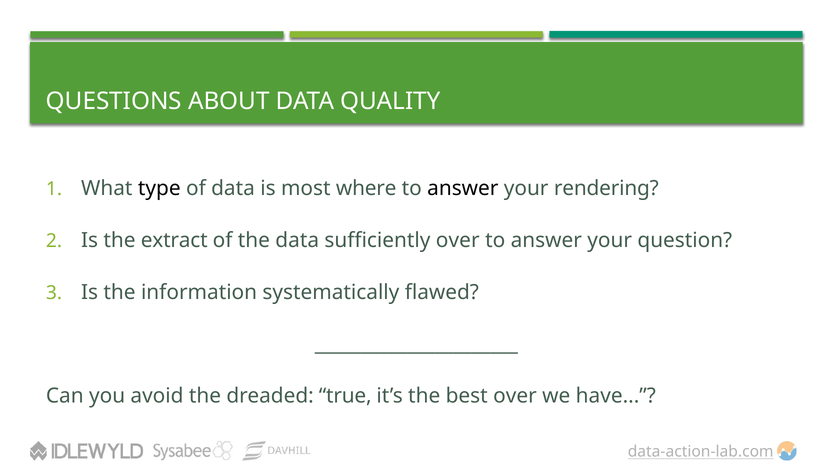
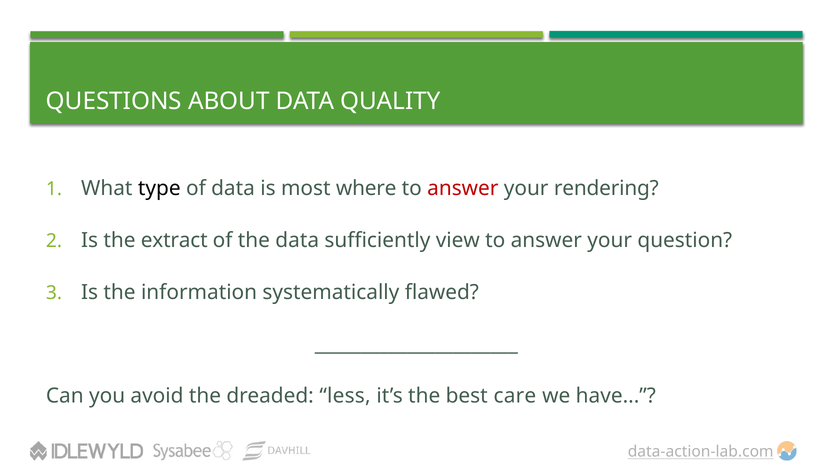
answer colour: black -> red (463, 188)
sufficiently over: over -> view (458, 240)
true: true -> less (345, 395)
best over: over -> care (515, 395)
